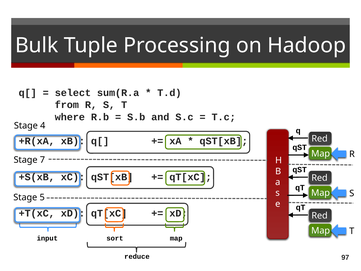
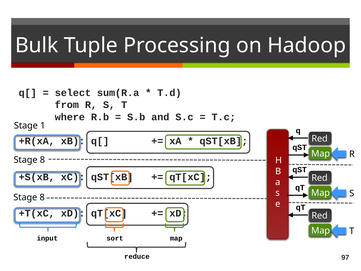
4: 4 -> 1 (43, 126)
7: 7 -> 8 (42, 160)
5: 5 -> 8 (42, 197)
